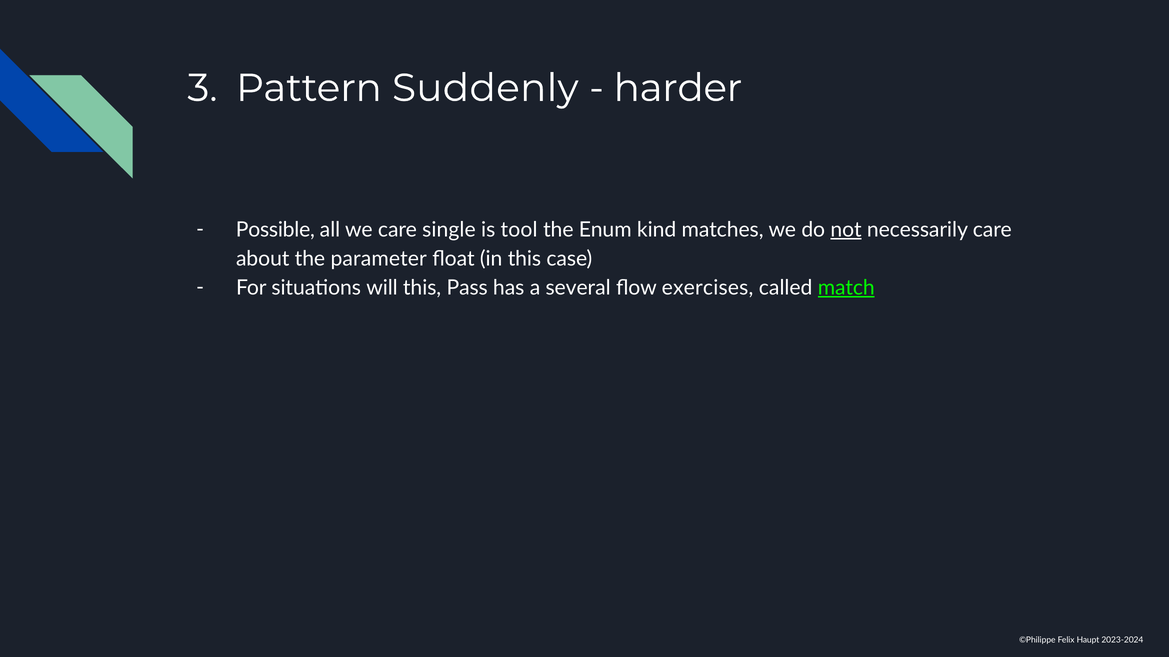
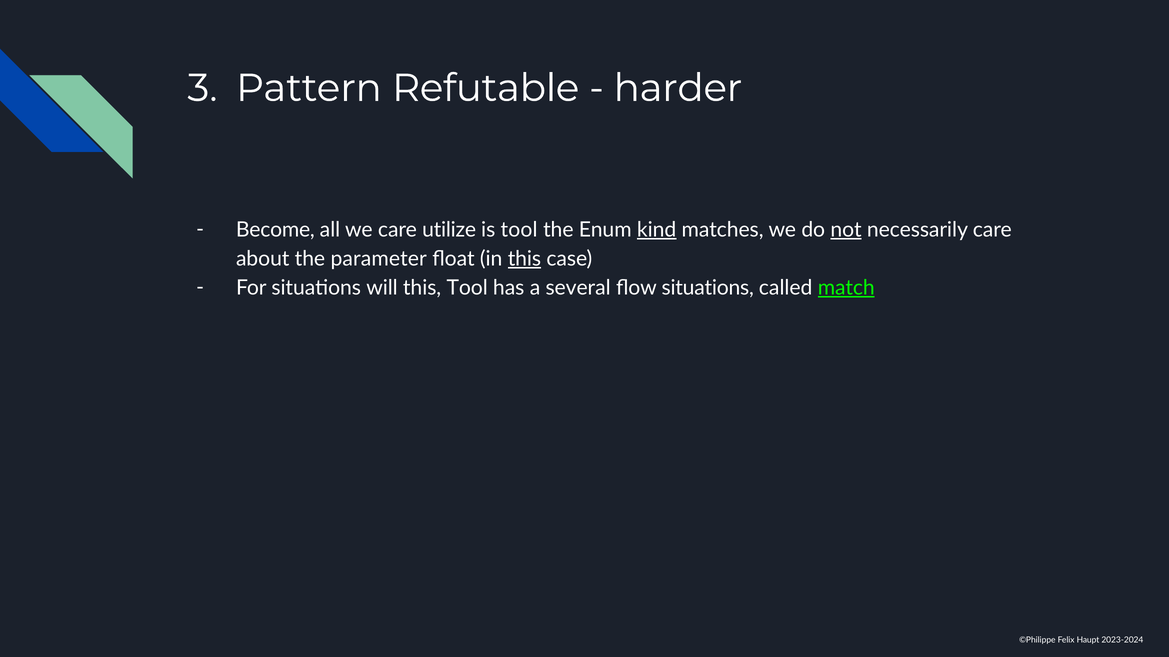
Suddenly: Suddenly -> Refutable (486, 88)
Possible: Possible -> Become (275, 230)
single: single -> utilize (449, 230)
kind underline: none -> present (657, 230)
this underline: none -> present (524, 259)
this Pass: Pass -> Tool (467, 288)
flow exercises: exercises -> situations (708, 288)
